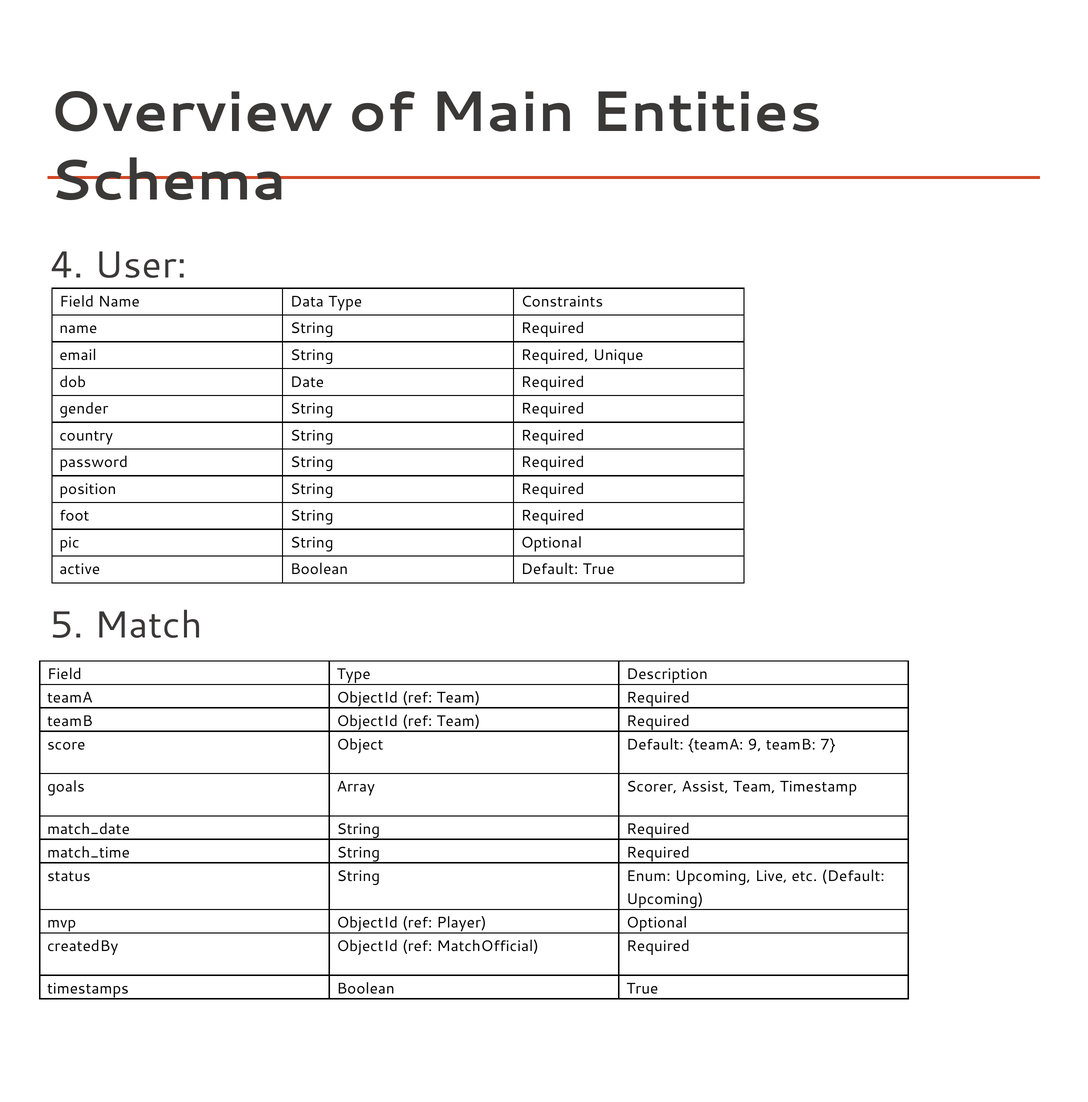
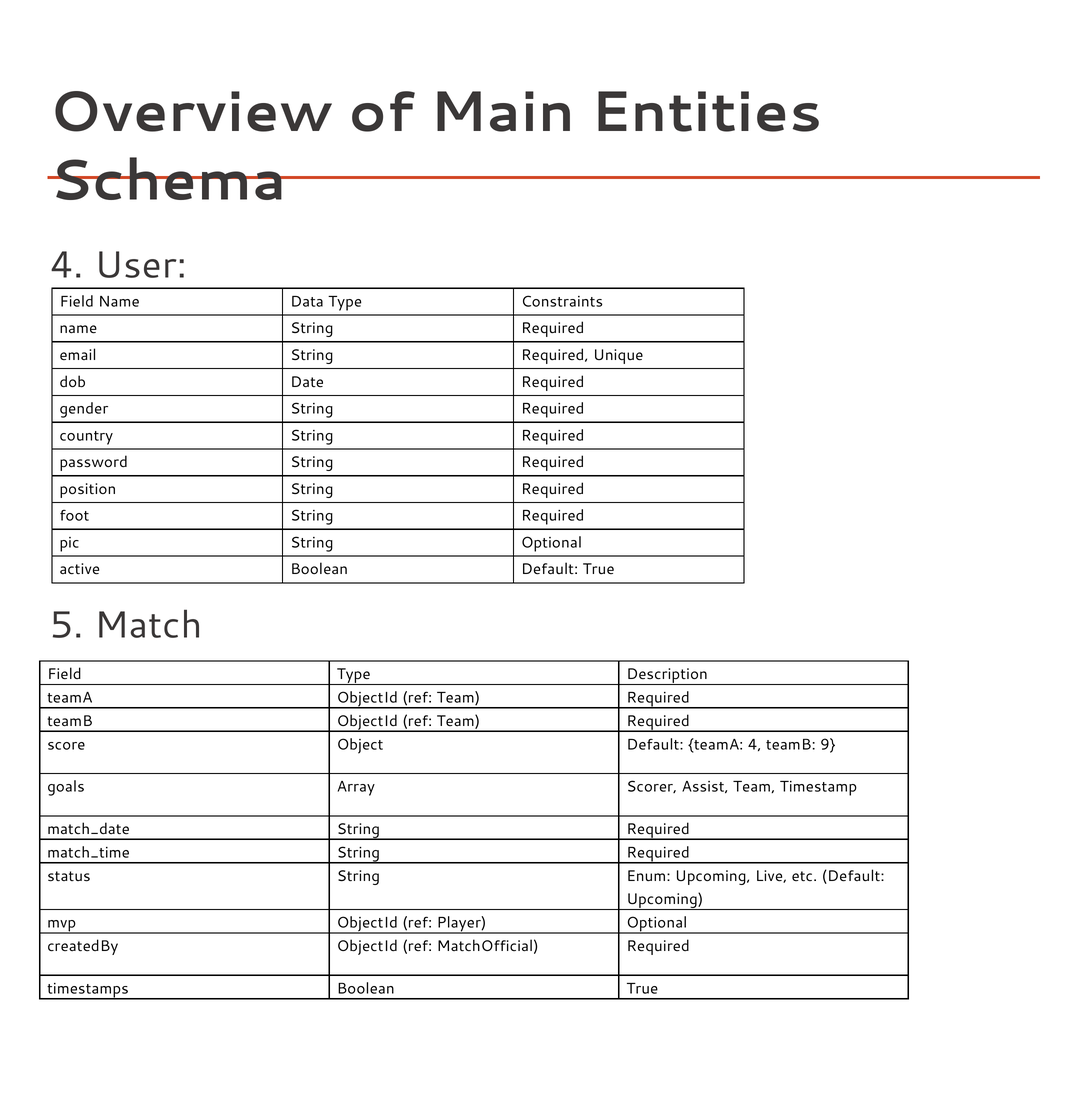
teamA 9: 9 -> 4 (755, 744)
7: 7 -> 9 (828, 744)
